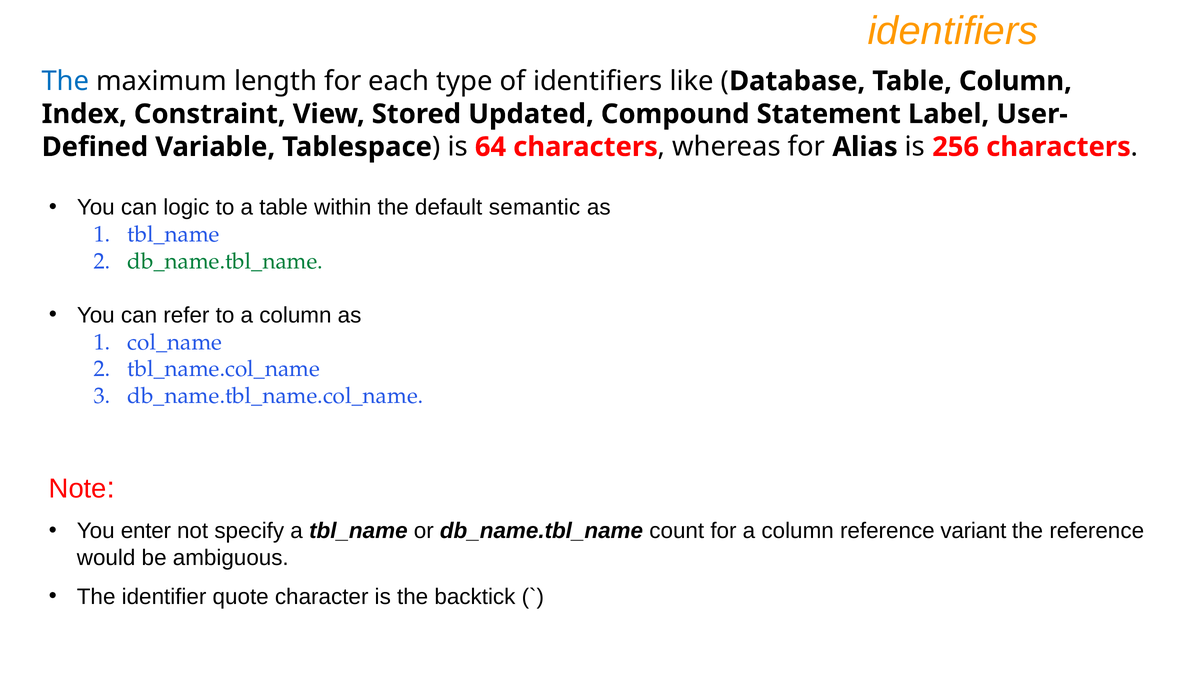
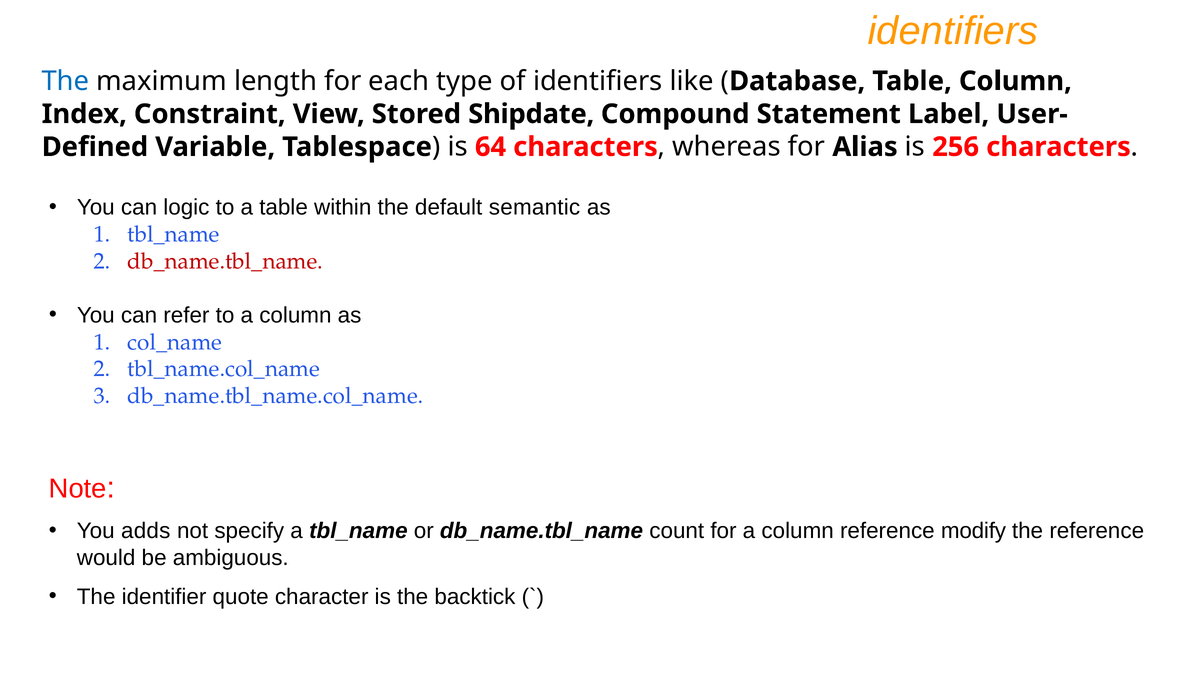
Updated: Updated -> Shipdate (531, 114)
db_name.tbl_name colour: green -> red (225, 261)
enter: enter -> adds (146, 531)
variant: variant -> modify (973, 531)
